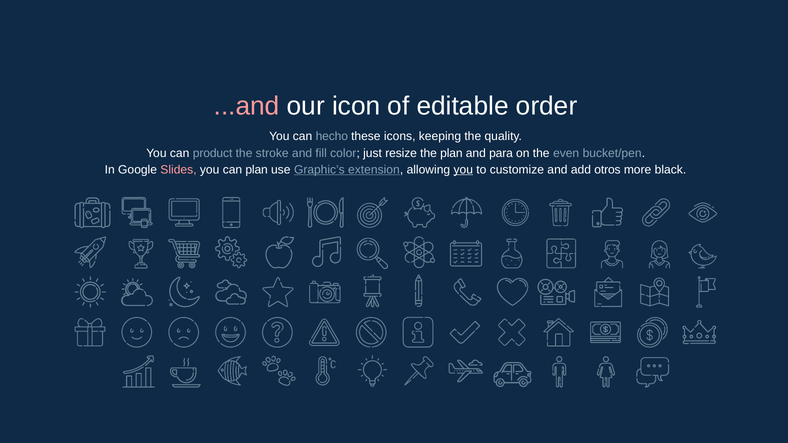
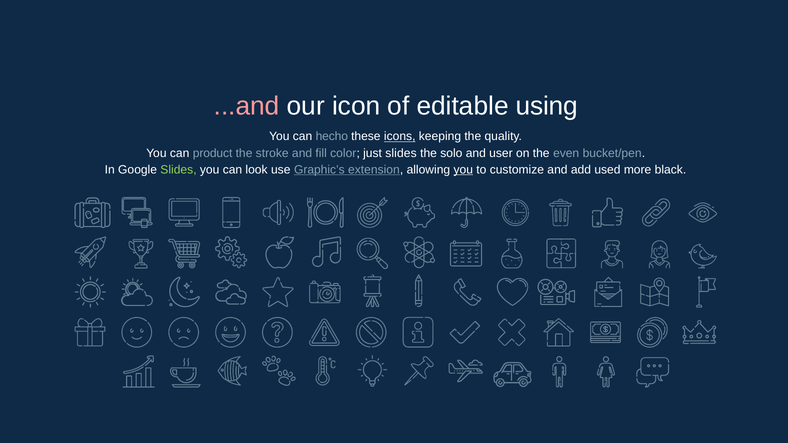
order: order -> using (547, 106)
icons underline: none -> present (400, 137)
just resize: resize -> slides (401, 153)
the plan: plan -> solo (451, 153)
para: para -> user (501, 153)
Slides colour: pink -> light green (178, 170)
can plan: plan -> look (257, 170)
otros: otros -> used (607, 170)
